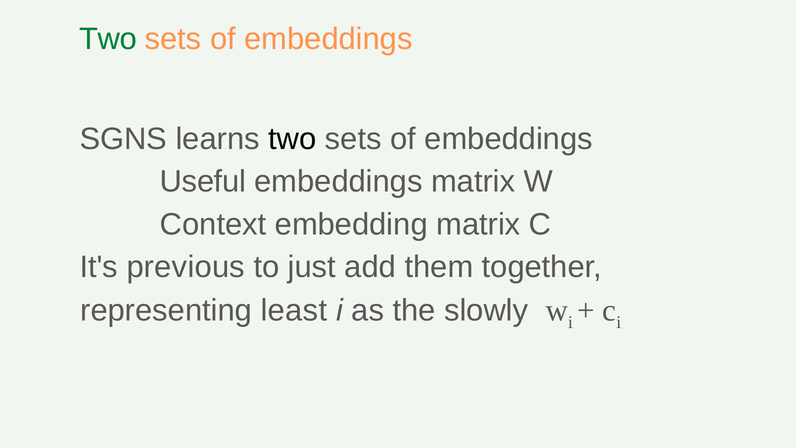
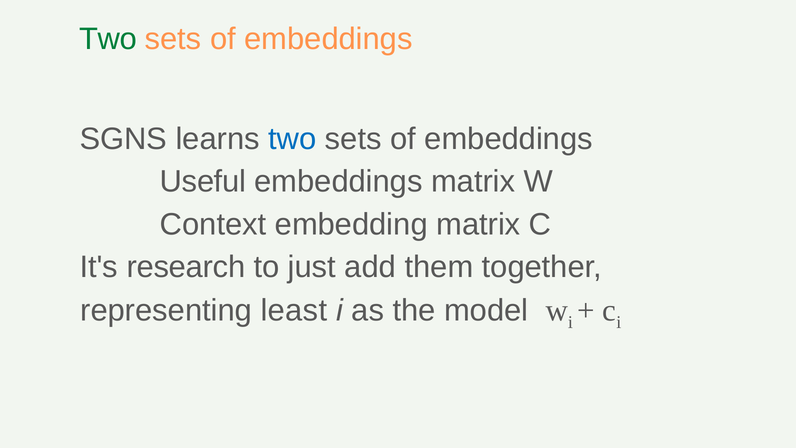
two colour: black -> blue (292, 139)
previous: previous -> research (186, 267)
slowly: slowly -> model (486, 310)
